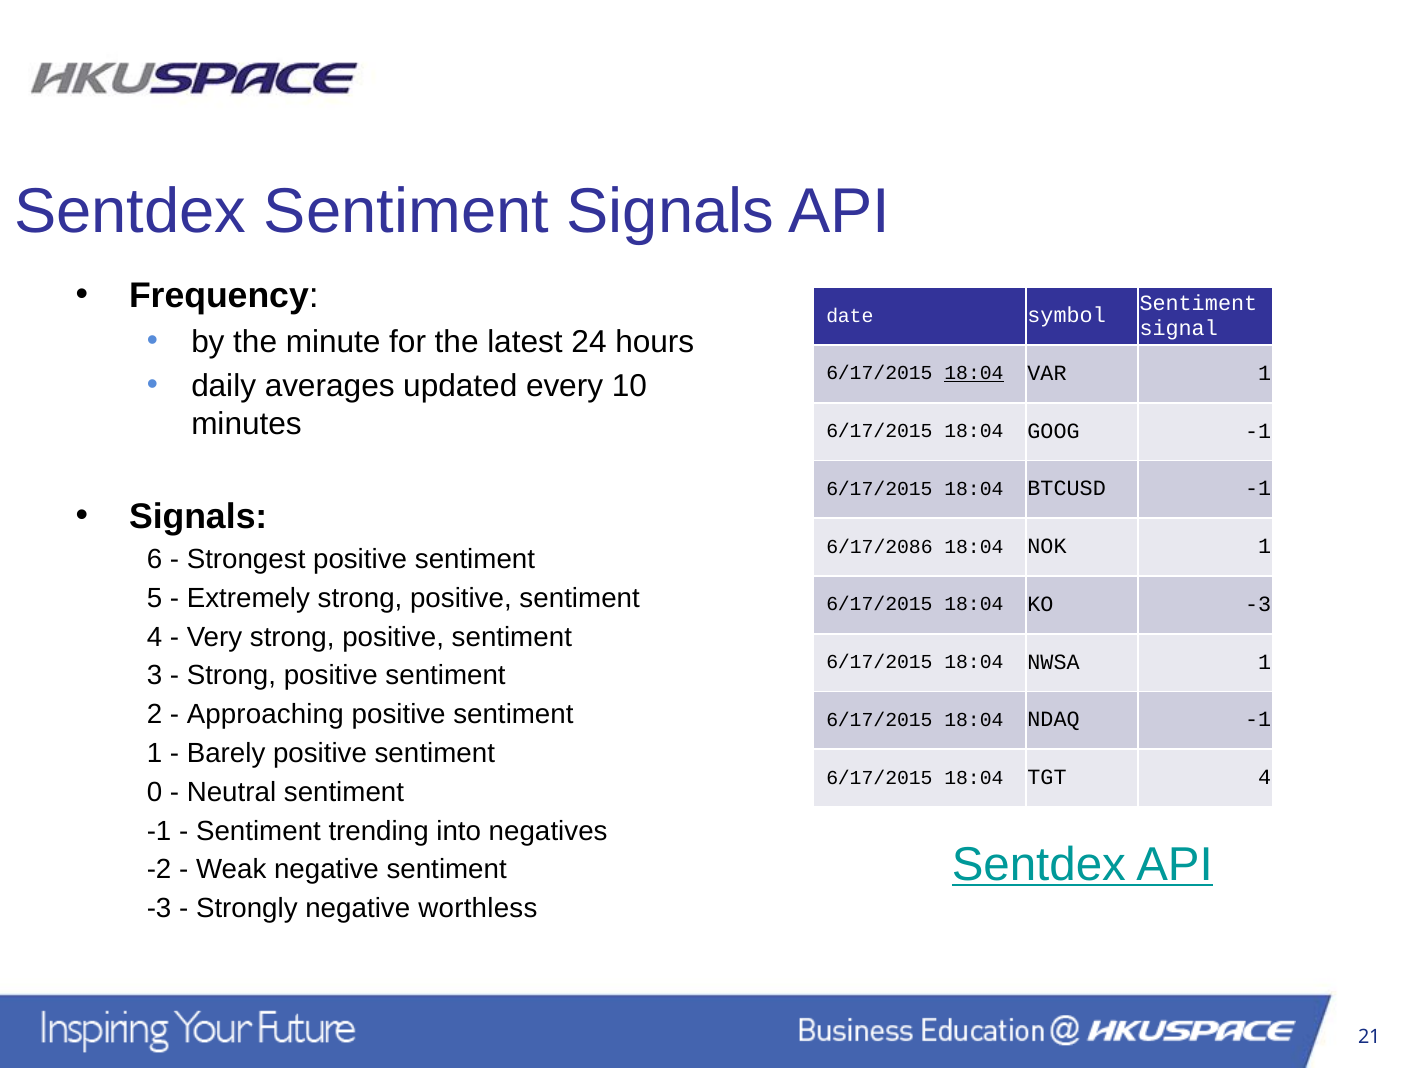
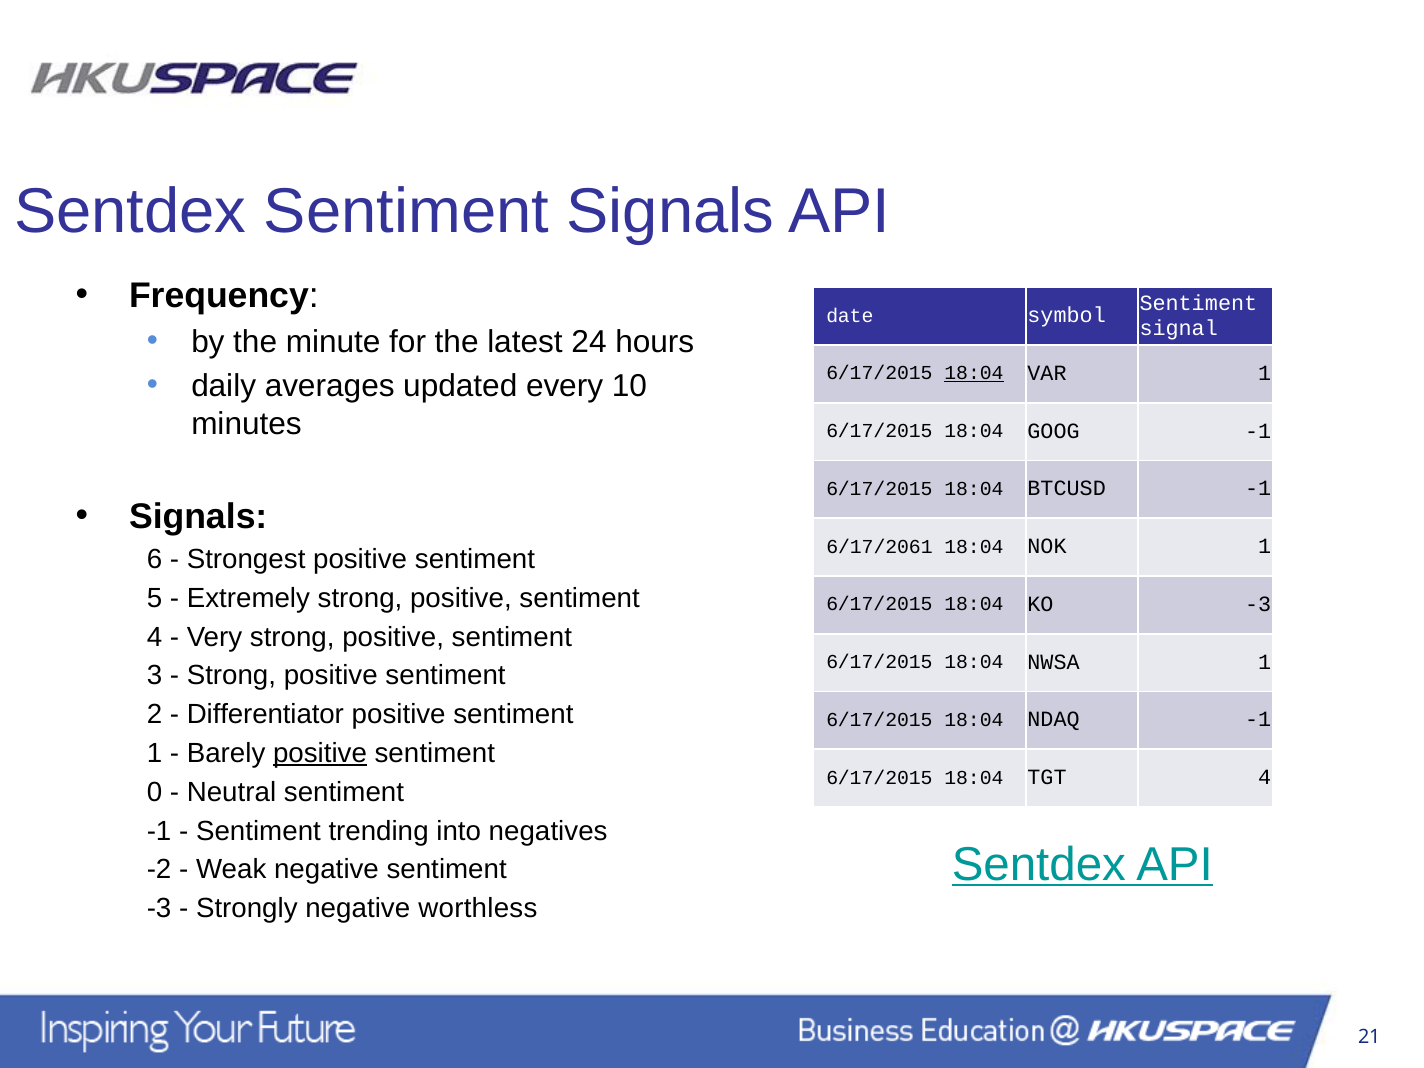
6/17/2086: 6/17/2086 -> 6/17/2061 (879, 547)
Approaching: Approaching -> Differentiator (265, 715)
positive underline: none -> present (320, 753)
